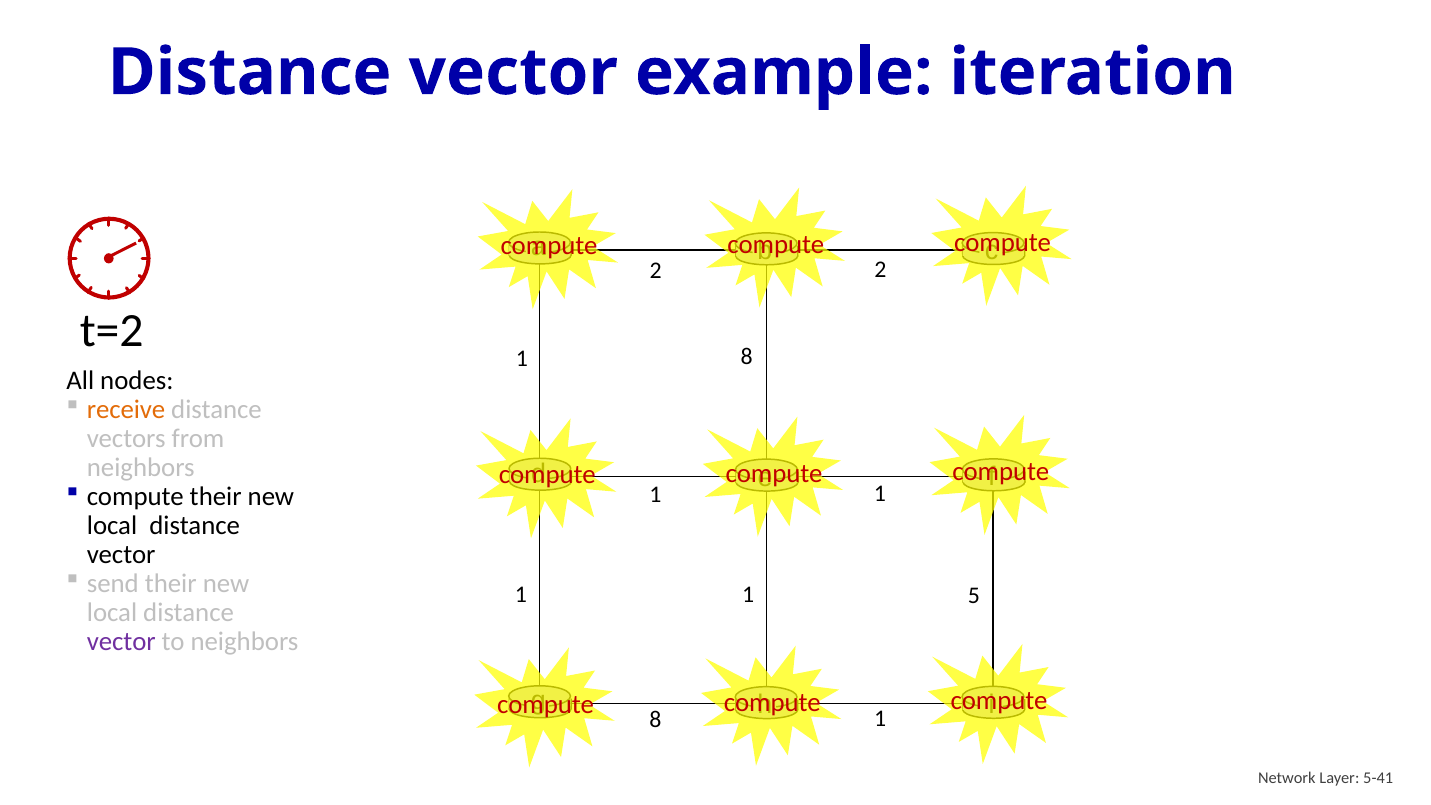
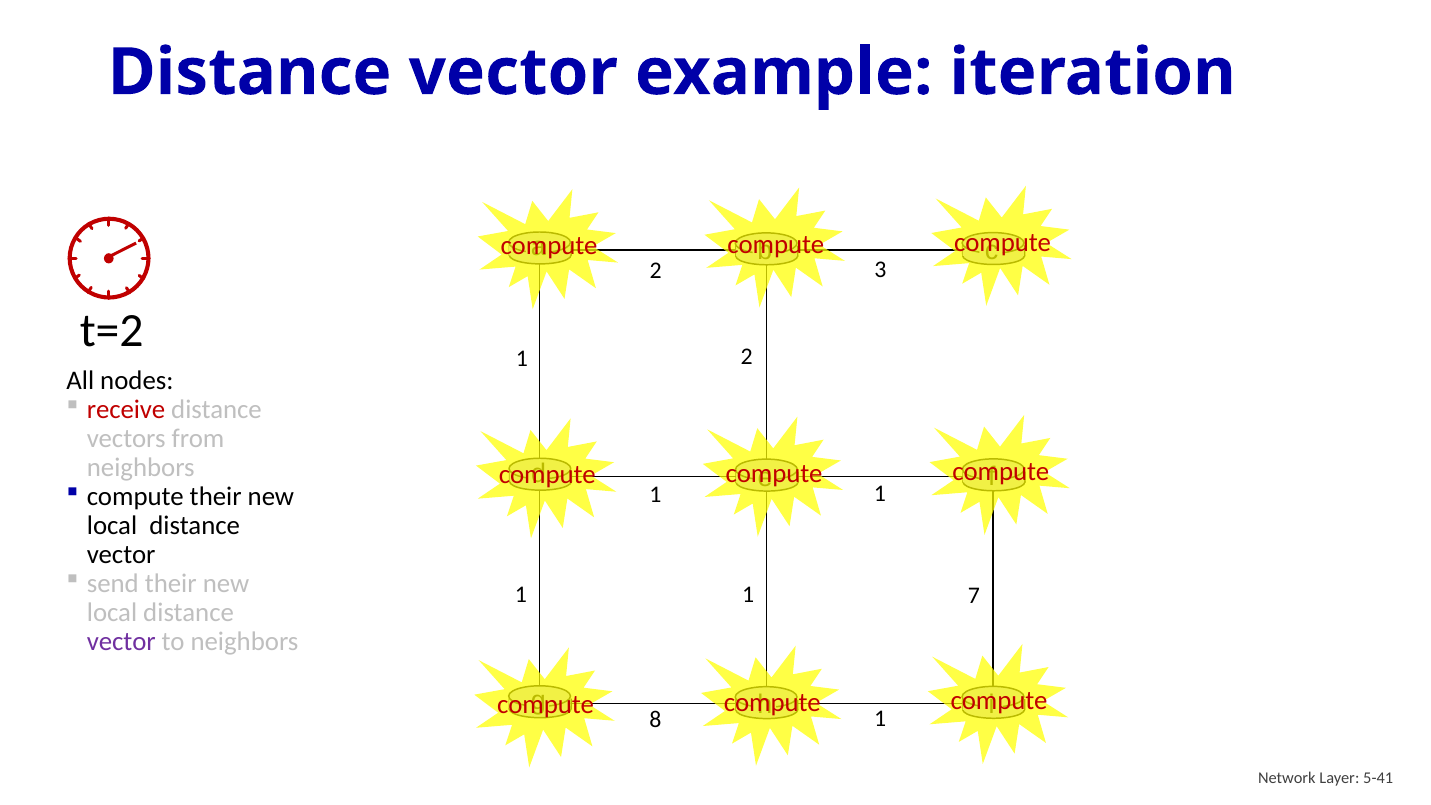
2 2: 2 -> 3 (880, 269)
8: 8 -> 2 (747, 357)
receive colour: orange -> red (126, 410)
5: 5 -> 7 (974, 595)
